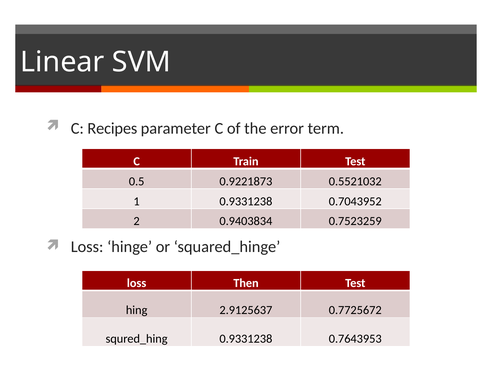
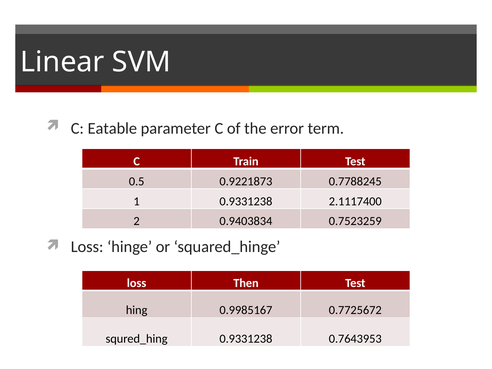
Recipes: Recipes -> Eatable (112, 128)
0.5521032: 0.5521032 -> 0.7788245 (355, 181)
0.7043952: 0.7043952 -> 2.1117400 (355, 201)
2.9125637: 2.9125637 -> 0.9985167 (246, 310)
